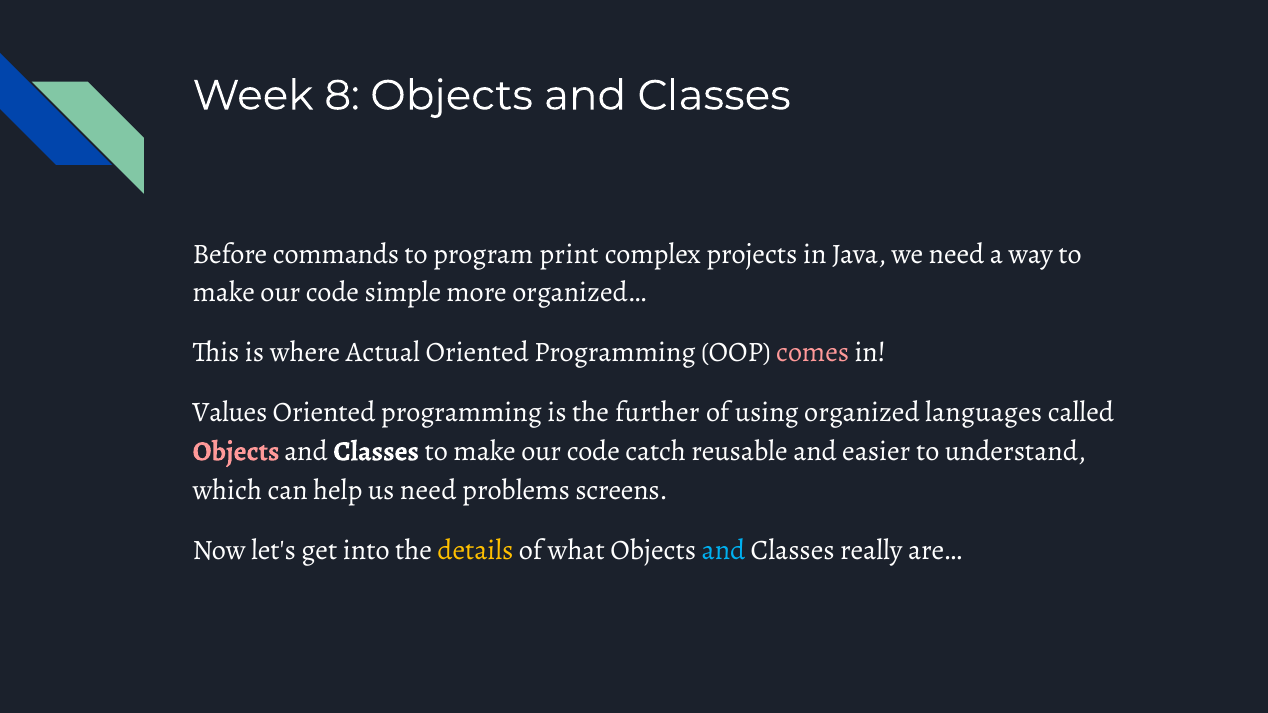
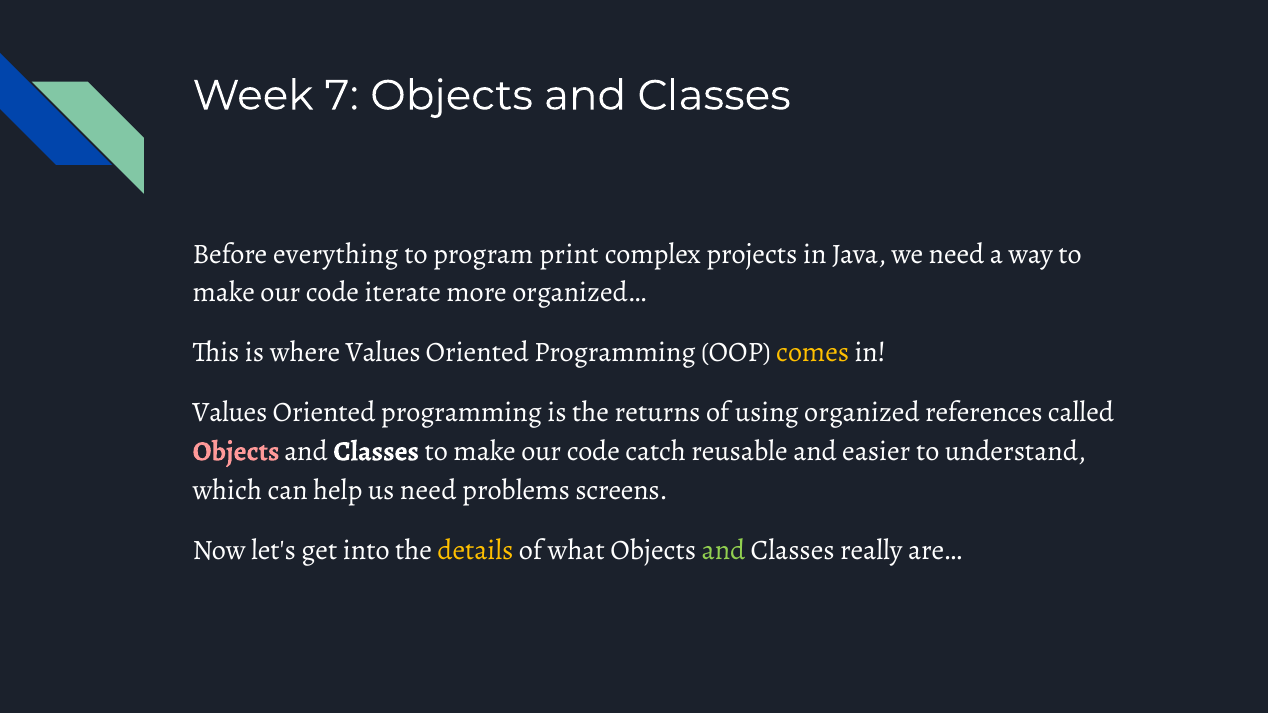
8: 8 -> 7 (342, 96)
commands: commands -> everything (336, 254)
simple: simple -> iterate (403, 293)
where Actual: Actual -> Values (383, 353)
comes colour: pink -> yellow (813, 353)
further: further -> returns (657, 412)
languages: languages -> references (984, 412)
and colour: light blue -> light green (723, 550)
